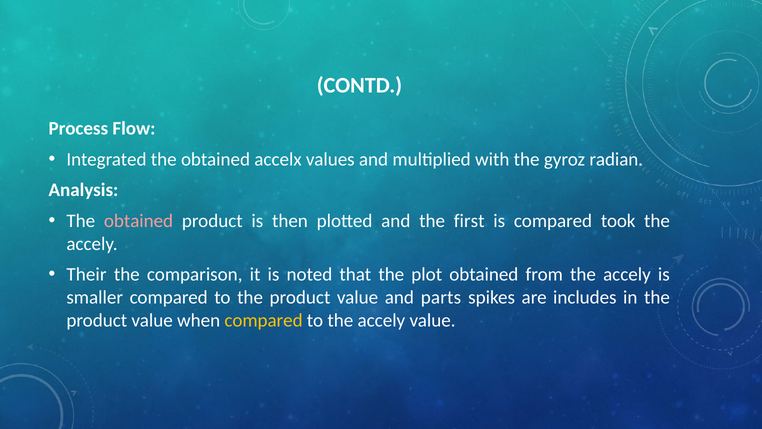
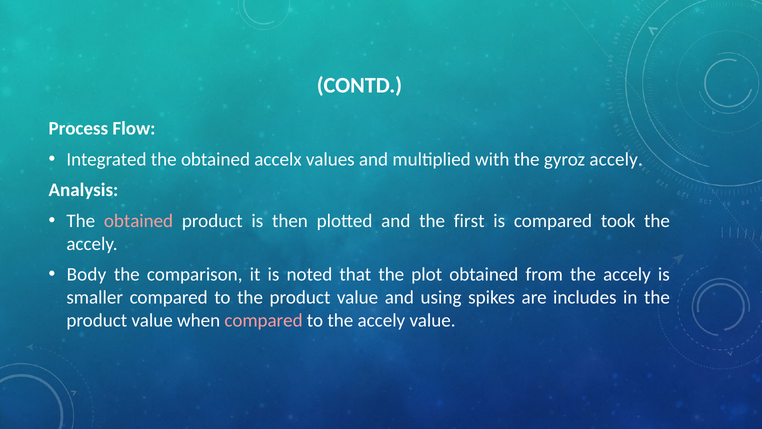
gyroz radian: radian -> accely (616, 159)
Their: Their -> Body (86, 274)
parts: parts -> using (441, 297)
compared colour: yellow -> pink (264, 320)
